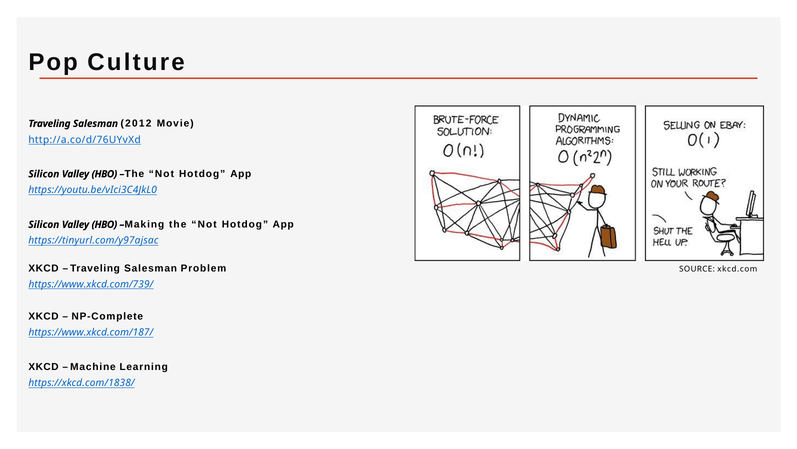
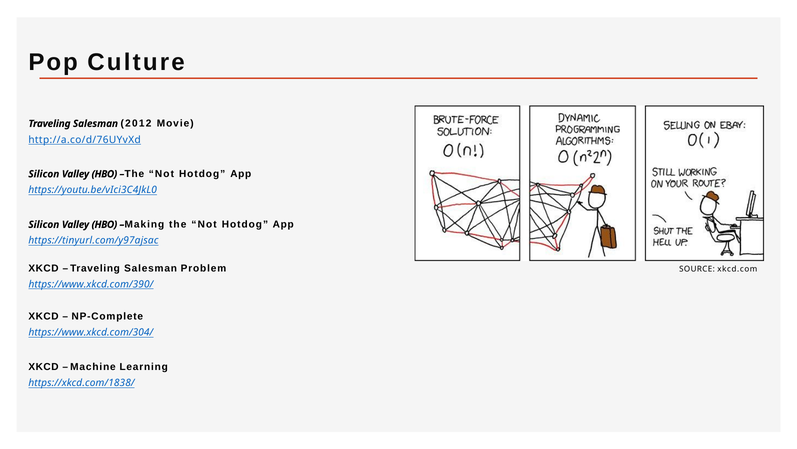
https://www.xkcd.com/739/: https://www.xkcd.com/739/ -> https://www.xkcd.com/390/ (91, 284)
https://www.xkcd.com/187/: https://www.xkcd.com/187/ -> https://www.xkcd.com/304/ (91, 332)
